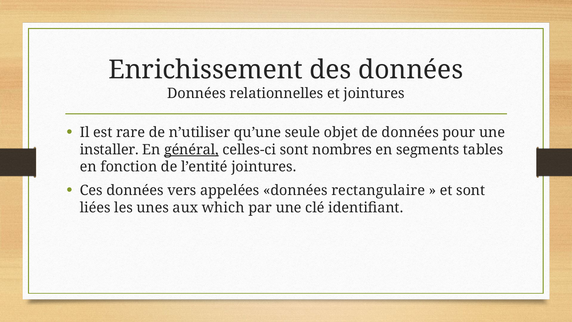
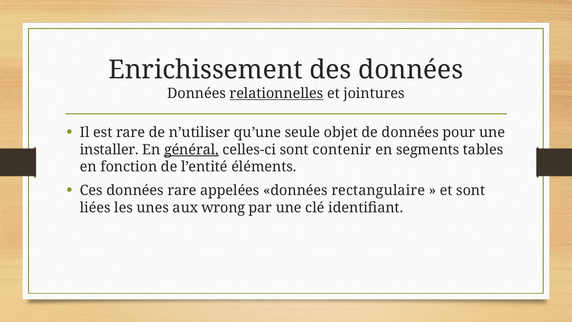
relationnelles underline: none -> present (276, 93)
nombres: nombres -> contenir (342, 150)
l’entité jointures: jointures -> éléments (264, 167)
données vers: vers -> rare (182, 190)
which: which -> wrong (223, 207)
